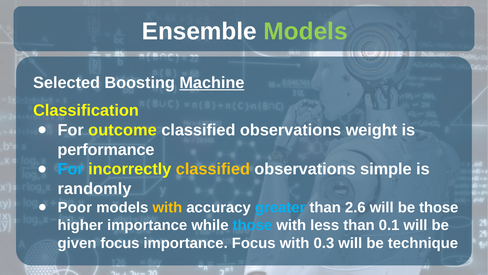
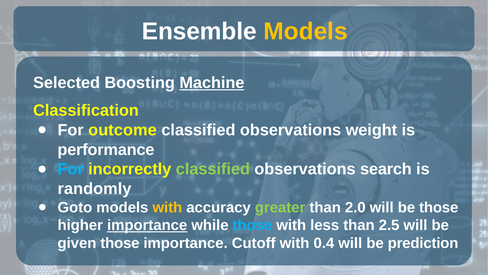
Models colour: light green -> yellow (306, 31)
classified colour: yellow -> light green (213, 169)
simple: simple -> search (386, 169)
Poor: Poor -> Goto (75, 207)
greater colour: light blue -> light green (280, 207)
2.6: 2.6 -> 2.0 (355, 207)
importance underline: none -> present (147, 225)
0.1: 0.1 -> 2.5 (389, 225)
given focus: focus -> those (120, 243)
importance Focus: Focus -> Cutoff (254, 243)
0.3: 0.3 -> 0.4 (324, 243)
technique: technique -> prediction (423, 243)
